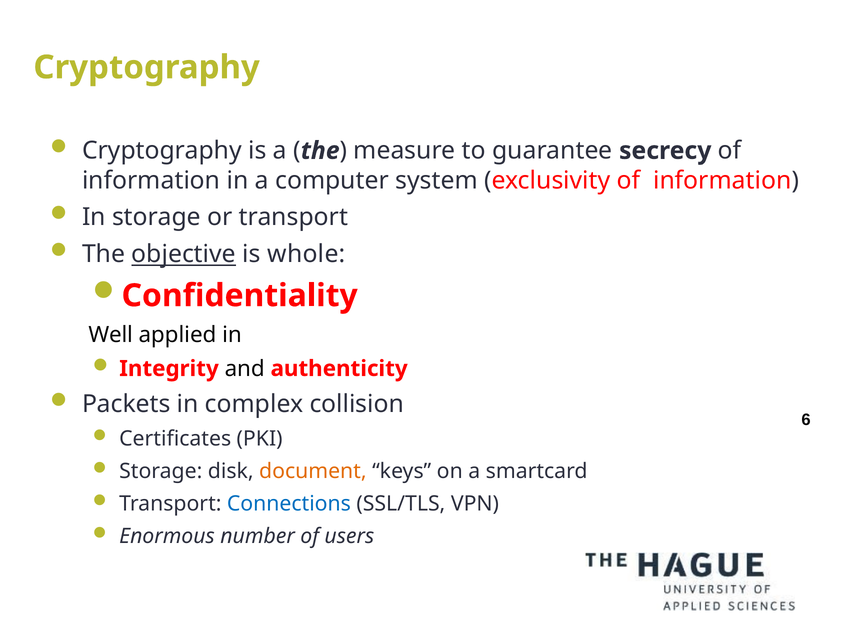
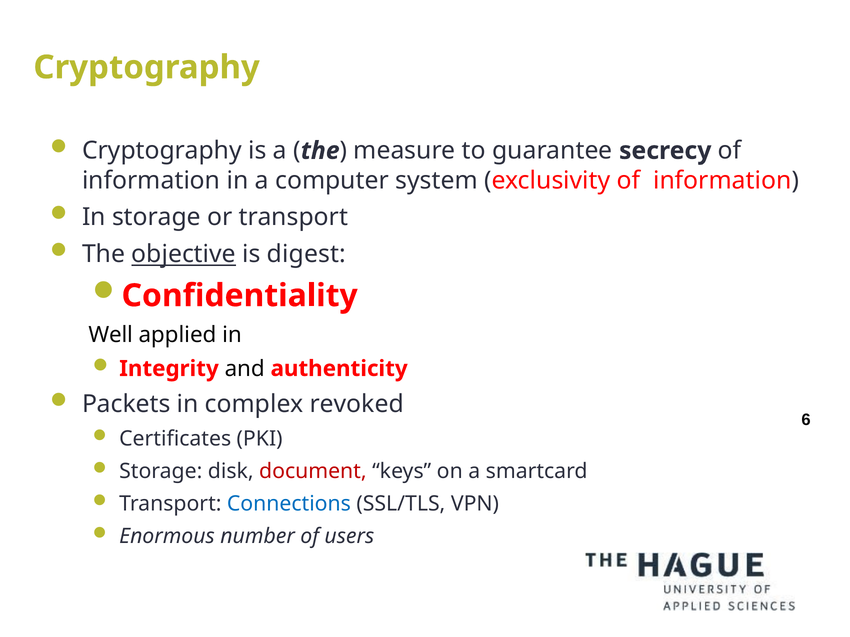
whole: whole -> digest (306, 254)
collision: collision -> revoked (357, 405)
document colour: orange -> red (313, 472)
